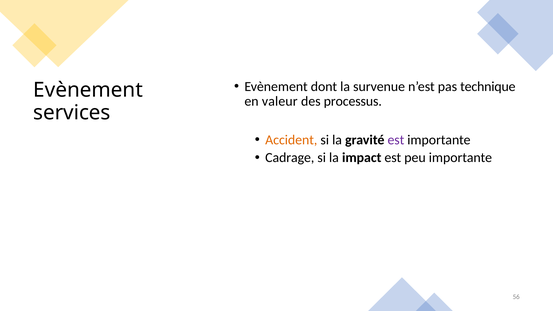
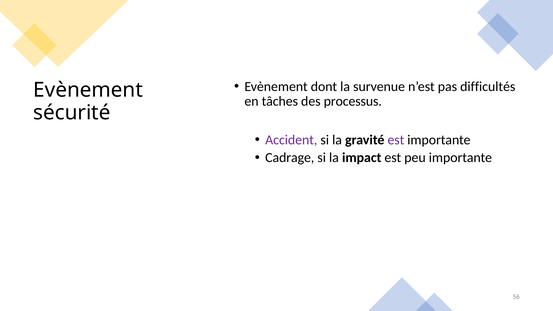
technique: technique -> difficultés (488, 86)
valeur: valeur -> tâches (280, 101)
services: services -> sécurité (72, 113)
Accident colour: orange -> purple (291, 140)
